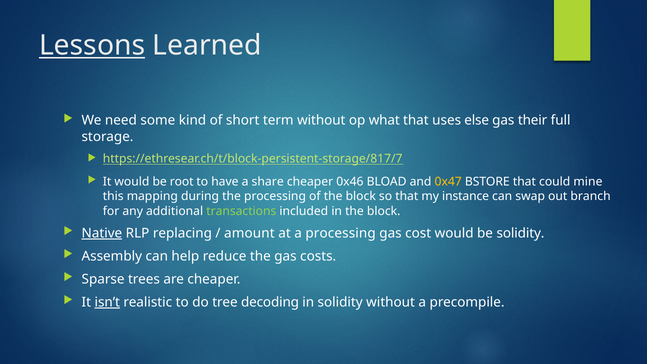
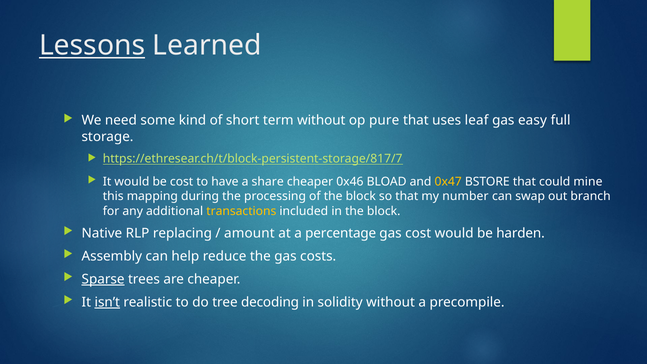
what: what -> pure (384, 120)
else: else -> leaf (477, 120)
their: their -> easy (532, 120)
be root: root -> cost (182, 182)
instance: instance -> number (465, 196)
transactions colour: light green -> yellow (241, 211)
Native underline: present -> none (102, 233)
a processing: processing -> percentage (341, 233)
be solidity: solidity -> harden (521, 233)
Sparse underline: none -> present (103, 279)
